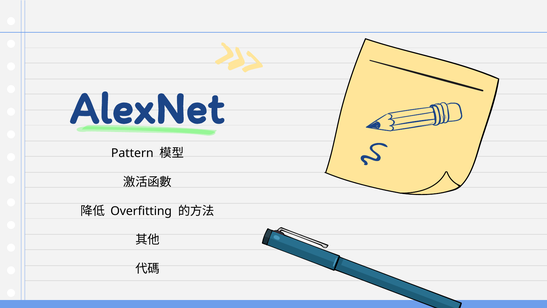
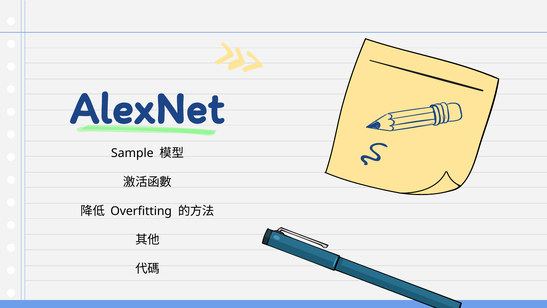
Pattern: Pattern -> Sample (132, 153)
